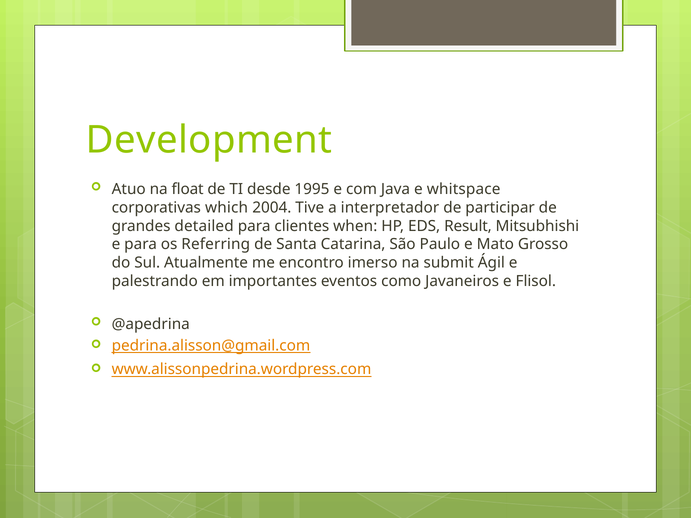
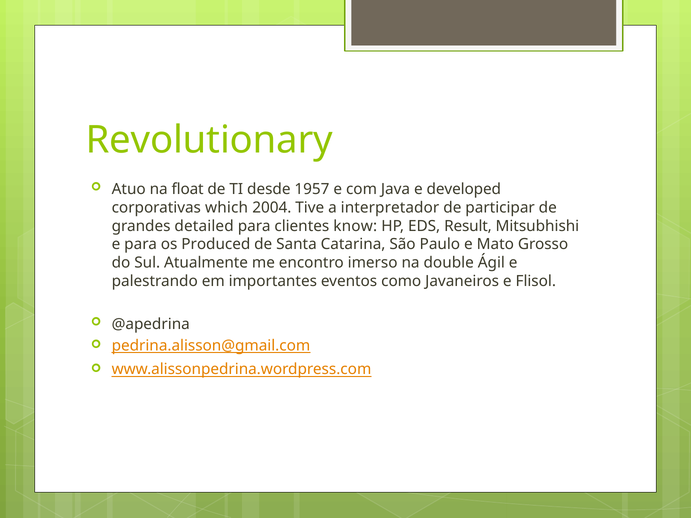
Development: Development -> Revolutionary (209, 140)
1995: 1995 -> 1957 (312, 189)
whitspace: whitspace -> developed (464, 189)
when: when -> know (355, 226)
Referring: Referring -> Produced (216, 244)
submit: submit -> double (449, 263)
